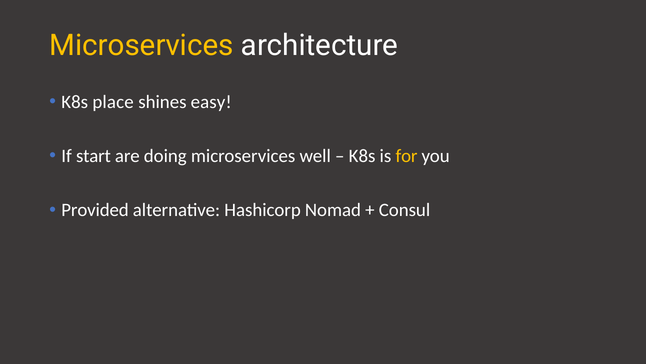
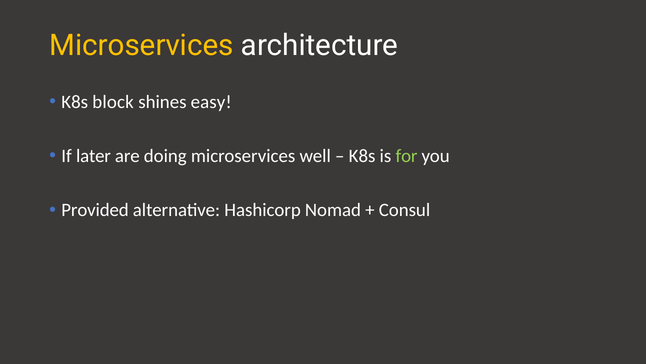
place: place -> block (113, 102)
start: start -> later (93, 156)
for colour: yellow -> light green (407, 156)
